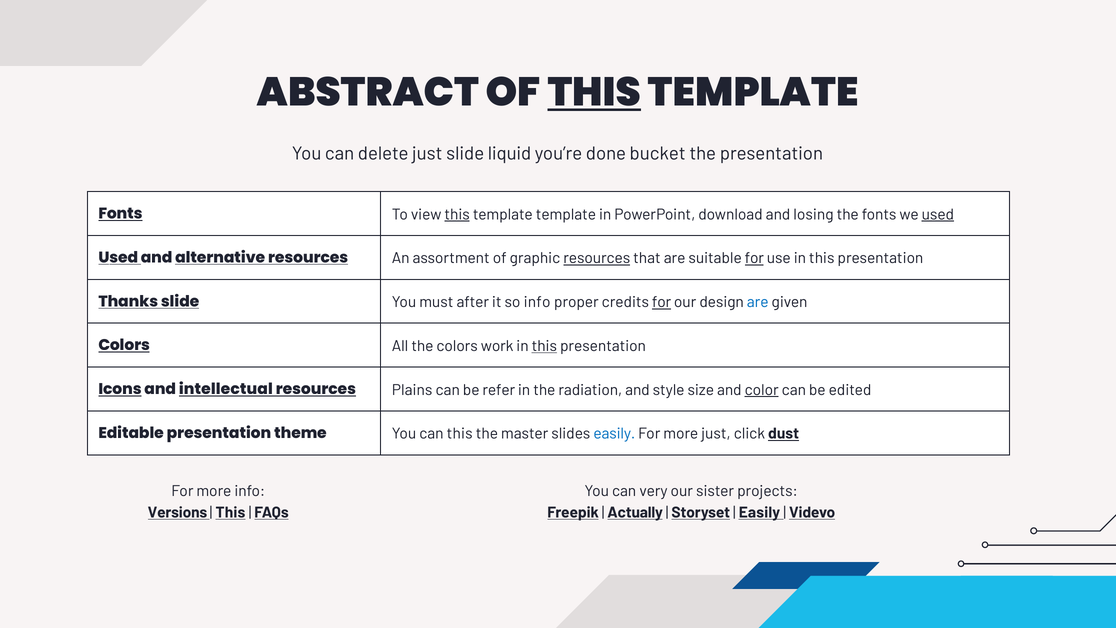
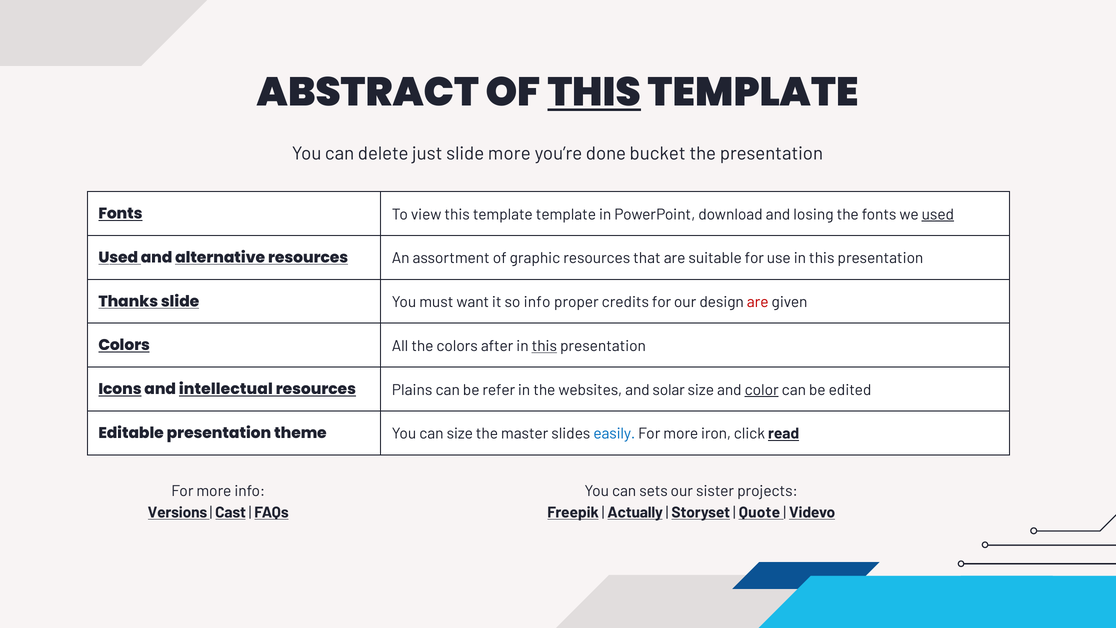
slide liquid: liquid -> more (509, 154)
this underline: present -> none (457, 214)
resources underline: present -> none (597, 258)
for underline: present -> none (754, 258)
after: after -> want (473, 302)
for underline: present -> none (662, 302)
are colour: blue -> red (758, 302)
work: work -> after (497, 346)
radiation: radiation -> websites (590, 390)
style: style -> solar (669, 390)
can this: this -> size (460, 434)
more just: just -> iron (716, 434)
dust: dust -> read (784, 434)
very: very -> sets (654, 491)
This: This -> Cast (231, 512)
Easily: Easily -> Quote (759, 512)
